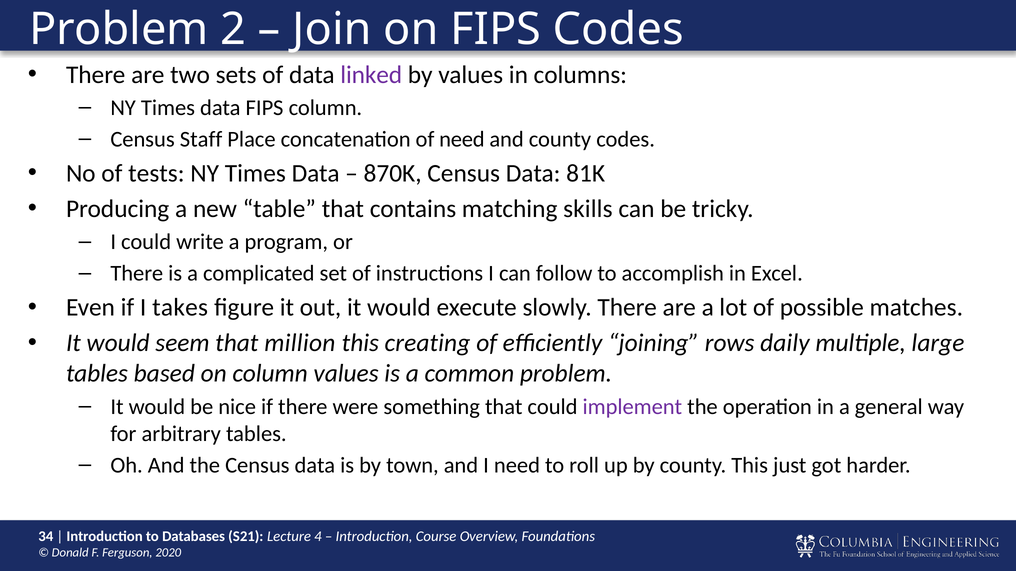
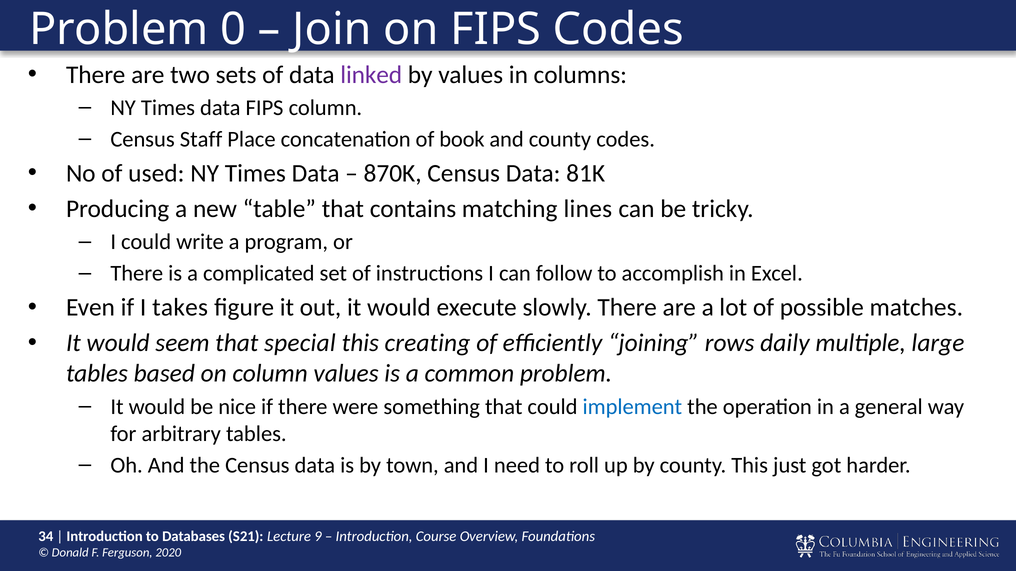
2: 2 -> 0 (233, 29)
of need: need -> book (462, 139)
tests: tests -> used (156, 173)
skills: skills -> lines (588, 209)
million: million -> special (300, 343)
implement colour: purple -> blue (632, 407)
4: 4 -> 9 (318, 537)
